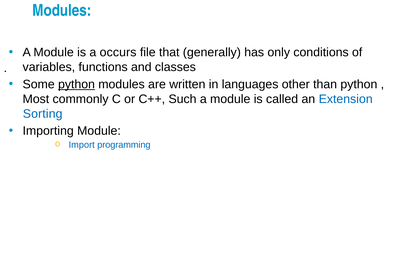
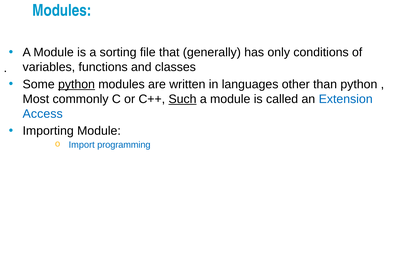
occurs: occurs -> sorting (118, 52)
Such underline: none -> present (183, 99)
Sorting: Sorting -> Access (43, 114)
